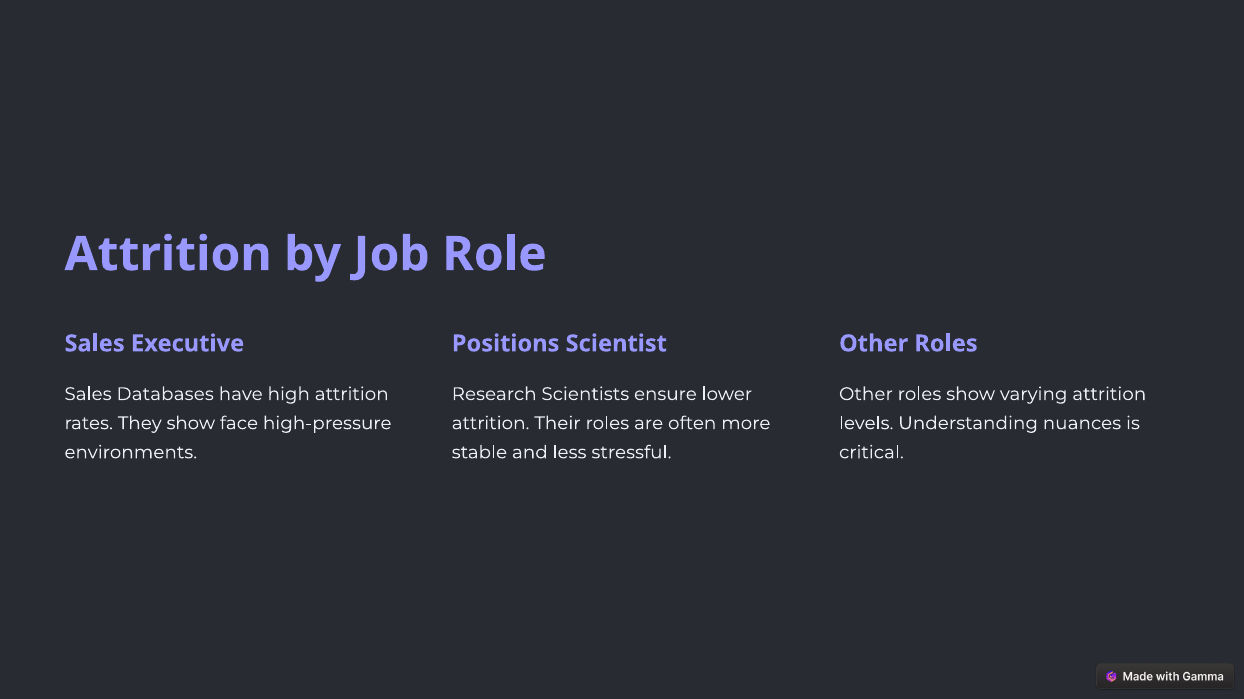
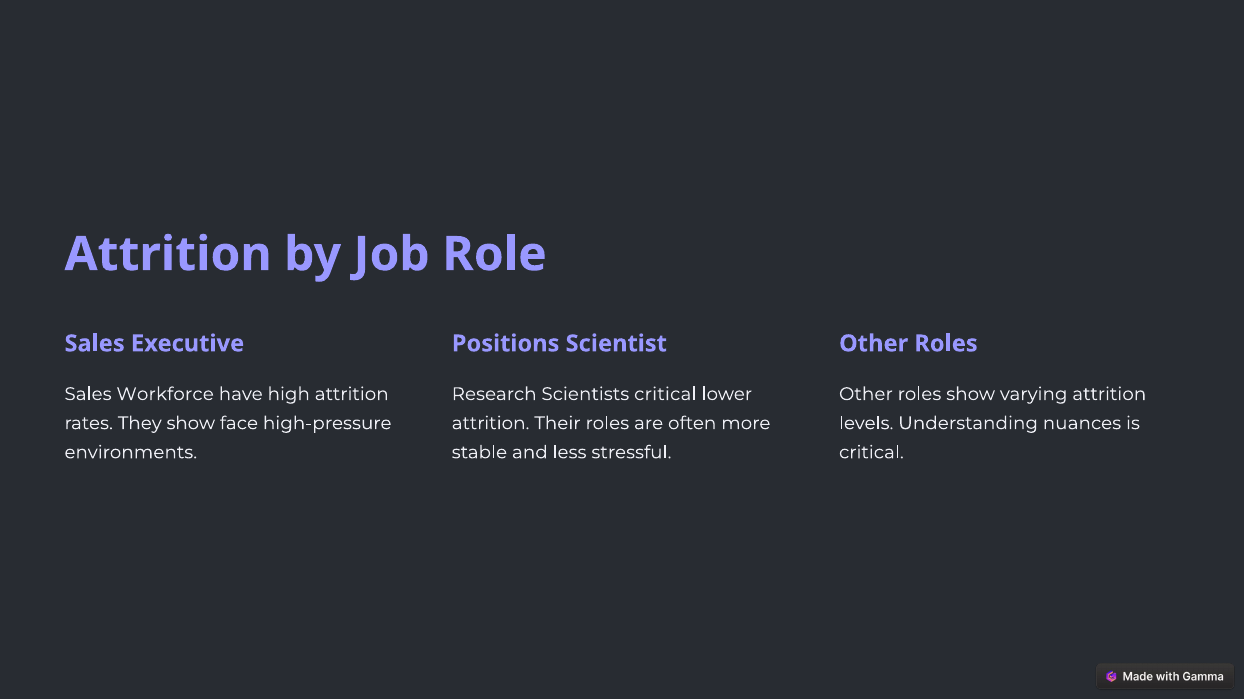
Databases: Databases -> Workforce (165, 394)
Scientists ensure: ensure -> critical (665, 394)
